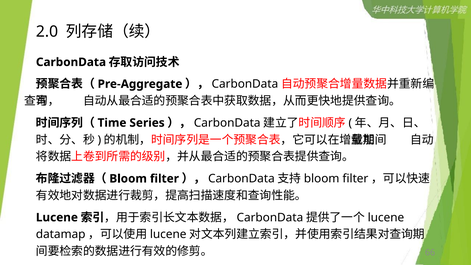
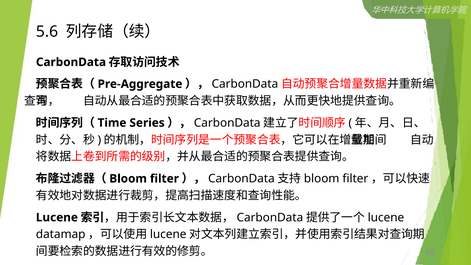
2.0: 2.0 -> 5.6 (47, 32)
